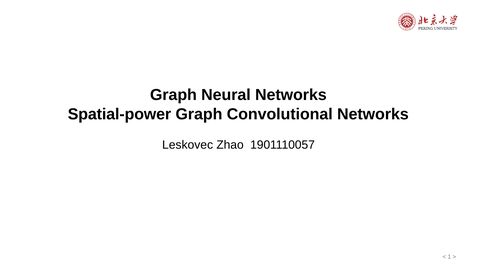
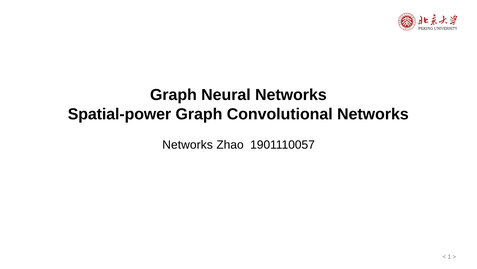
Leskovec: Leskovec -> Networks (188, 145)
